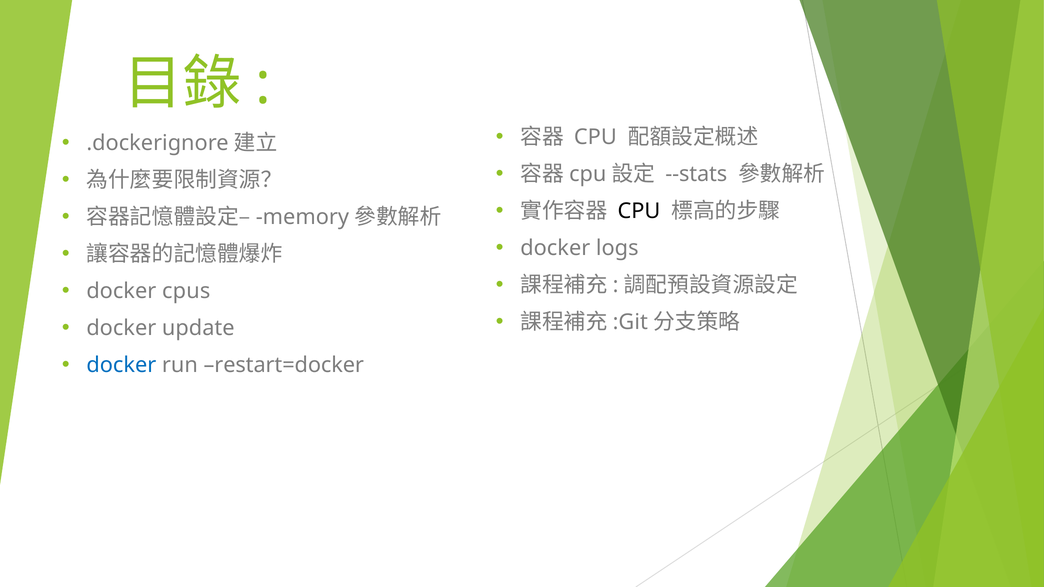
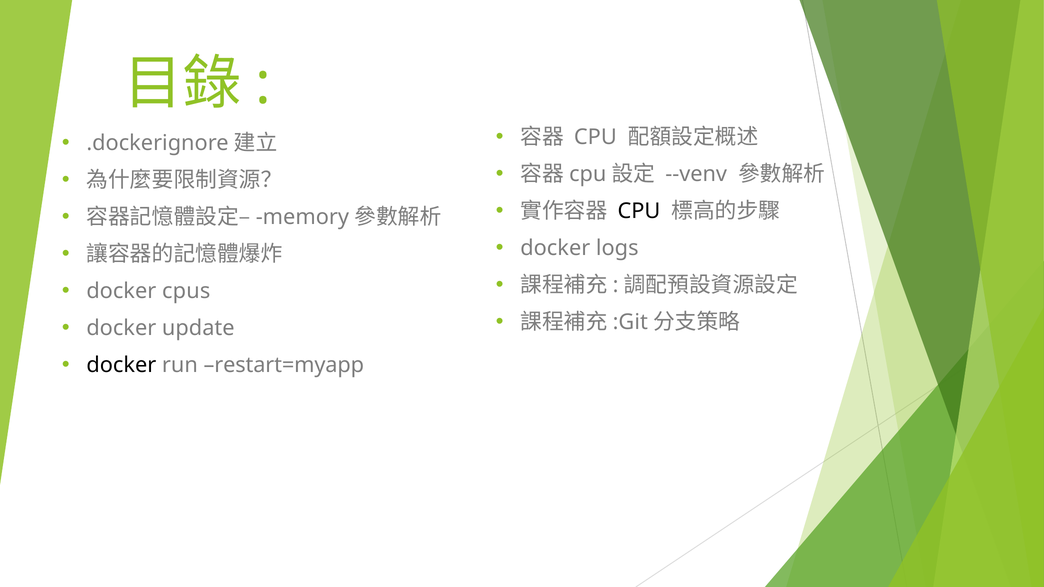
--stats: --stats -> --venv (696, 174)
docker colour: blue -> black (121, 365)
restart=docker: restart=docker -> restart=myapp (284, 365)
